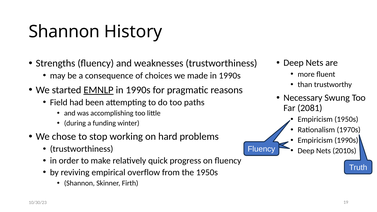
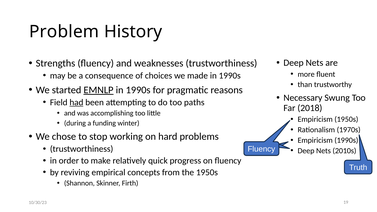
Shannon: Shannon -> Problem (64, 32)
had underline: none -> present (76, 102)
2081: 2081 -> 2018 (310, 108)
overflow: overflow -> concepts (144, 172)
